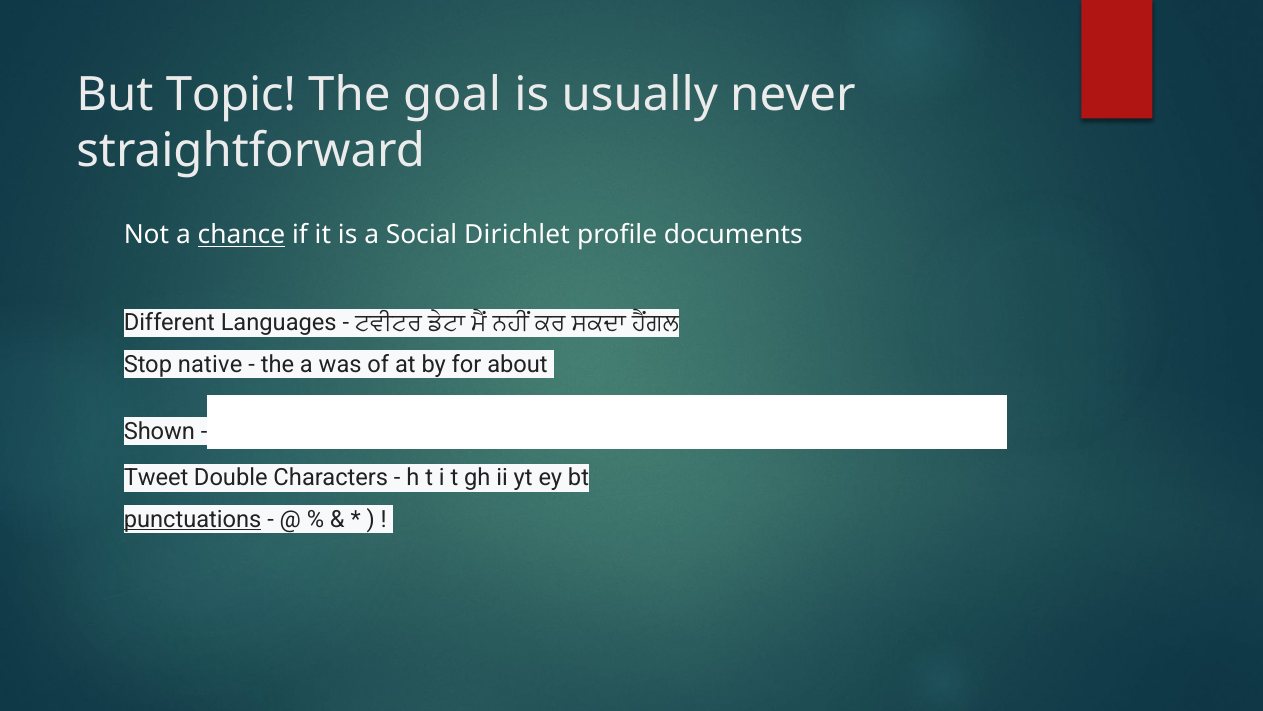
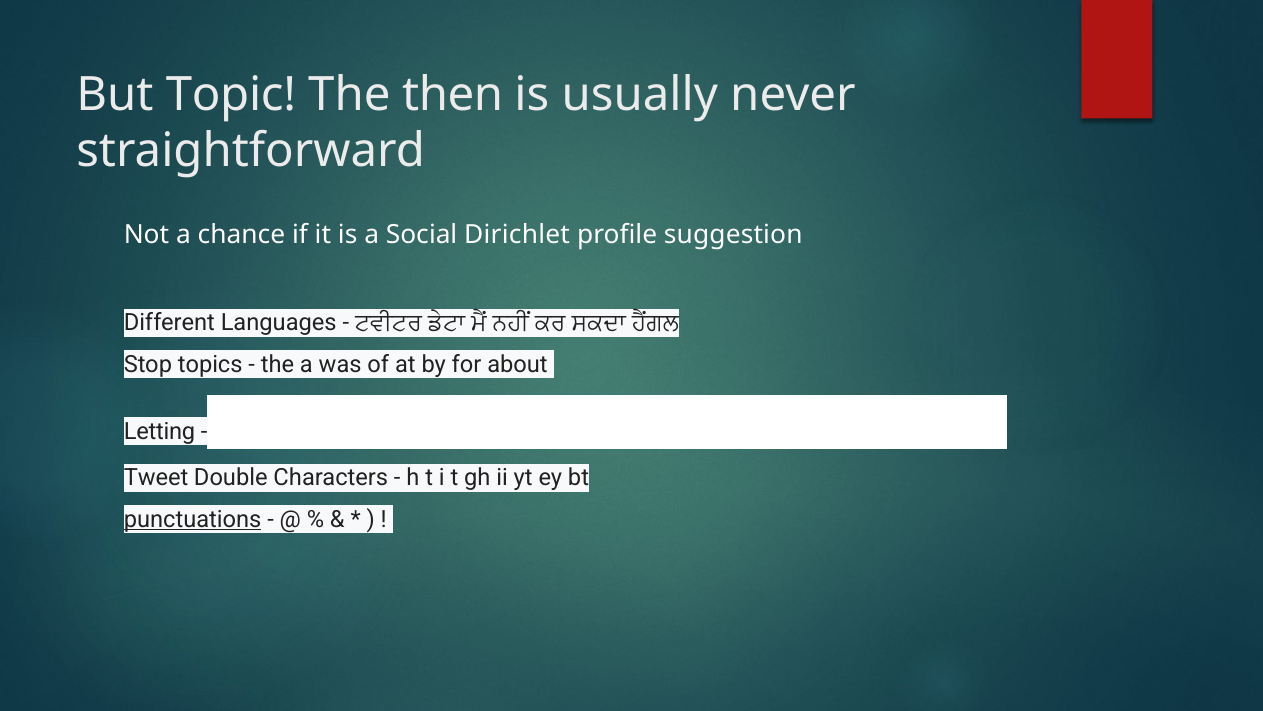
goal: goal -> then (453, 94)
chance underline: present -> none (241, 235)
documents: documents -> suggestion (733, 235)
native: native -> topics (210, 364)
Shown: Shown -> Letting (159, 431)
